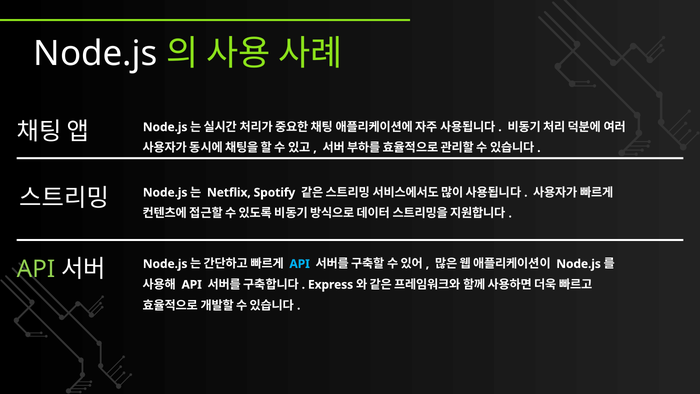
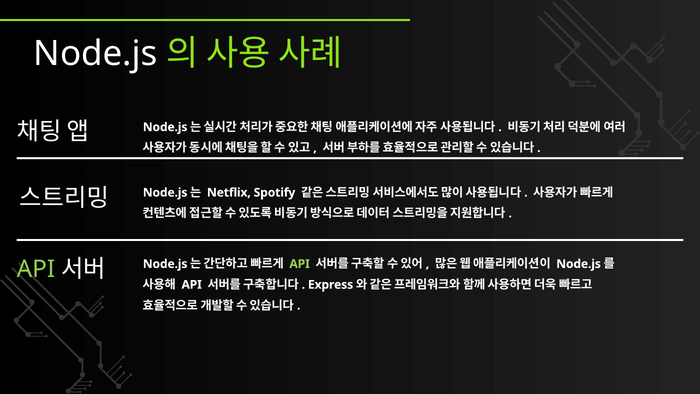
API colour: light blue -> light green (300, 264)
